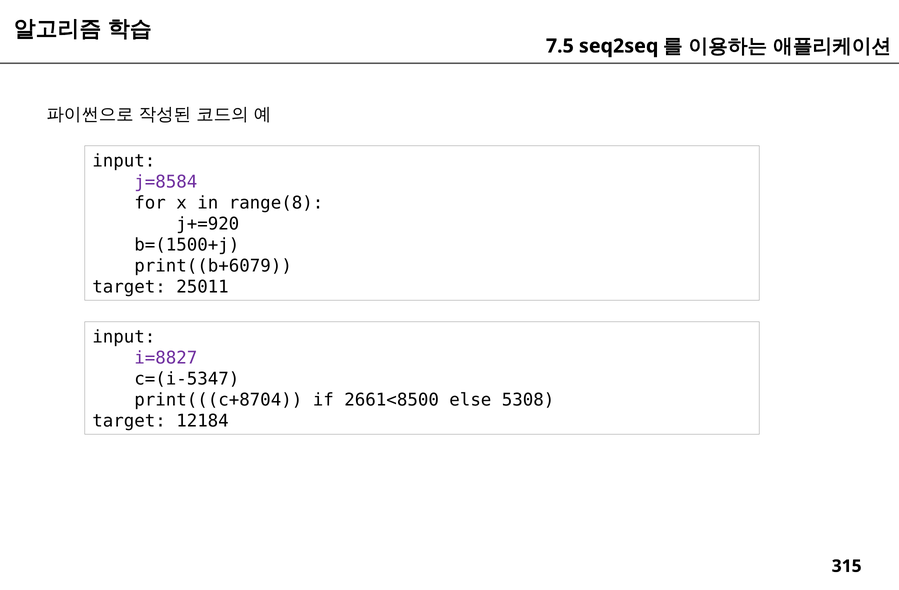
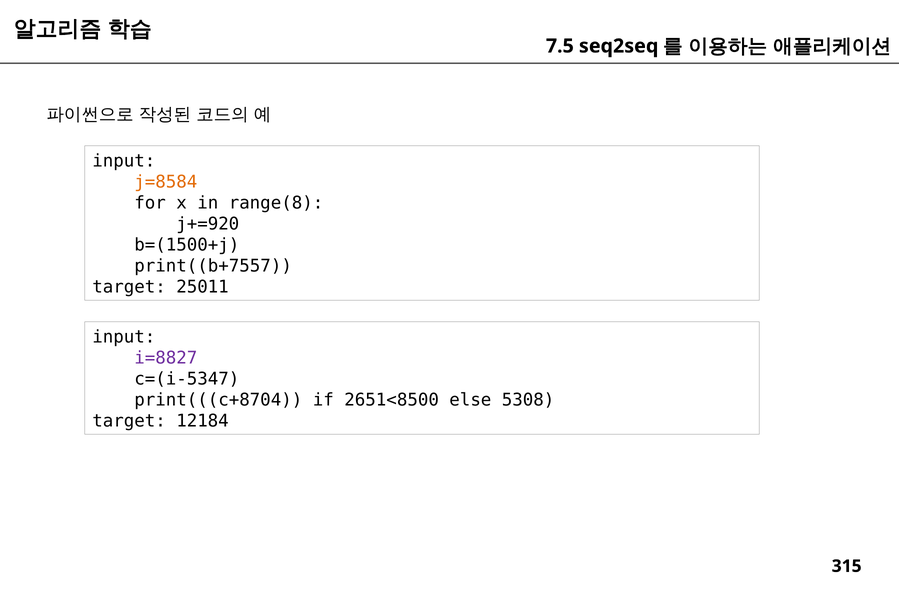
j=8584 colour: purple -> orange (166, 182)
print((b+6079: print((b+6079 -> print((b+7557 (213, 266)
2661<8500: 2661<8500 -> 2651<8500 (392, 400)
